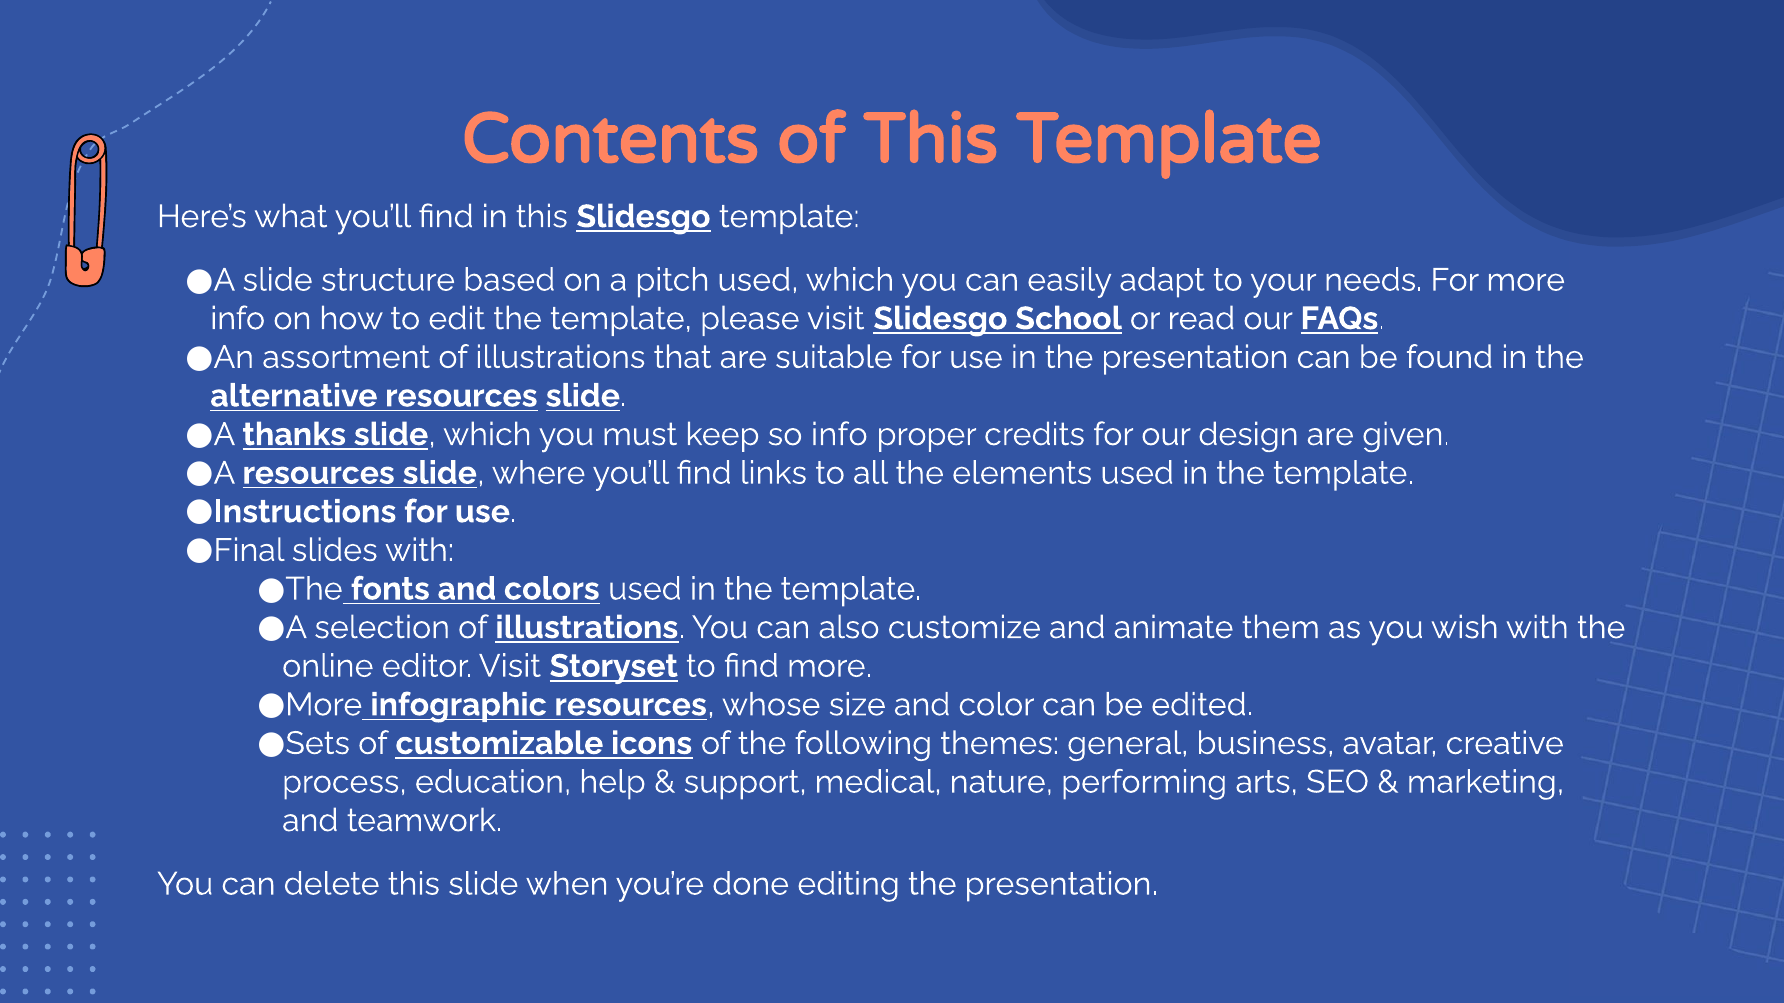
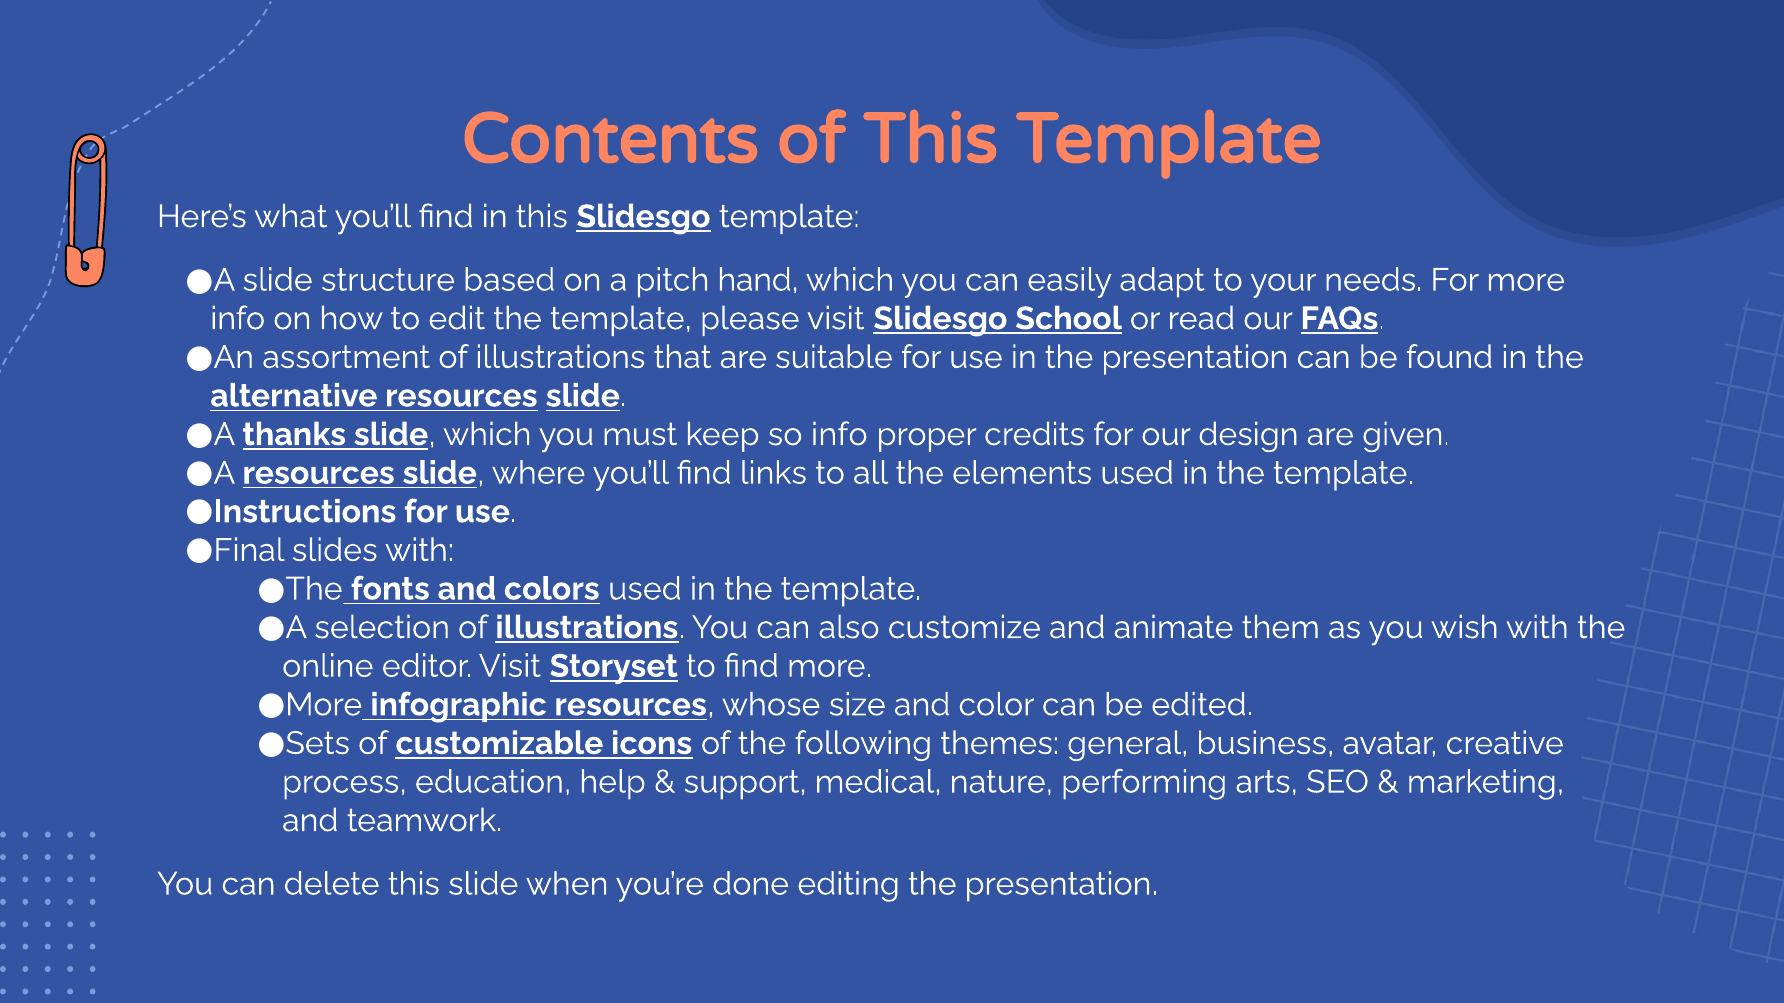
pitch used: used -> hand (758, 280)
